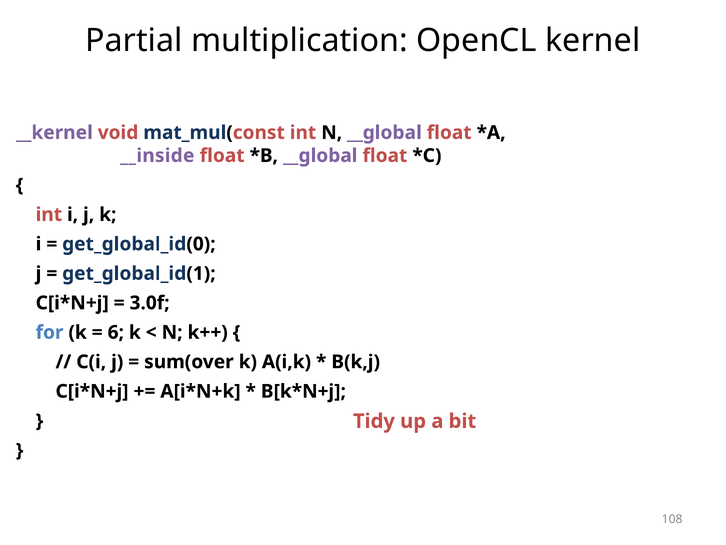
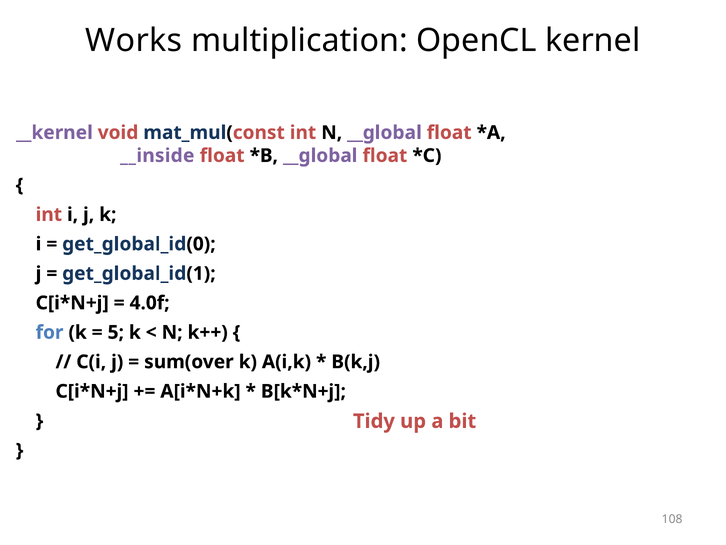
Partial: Partial -> Works (134, 40)
3.0f: 3.0f -> 4.0f (150, 303)
6: 6 -> 5 (116, 332)
